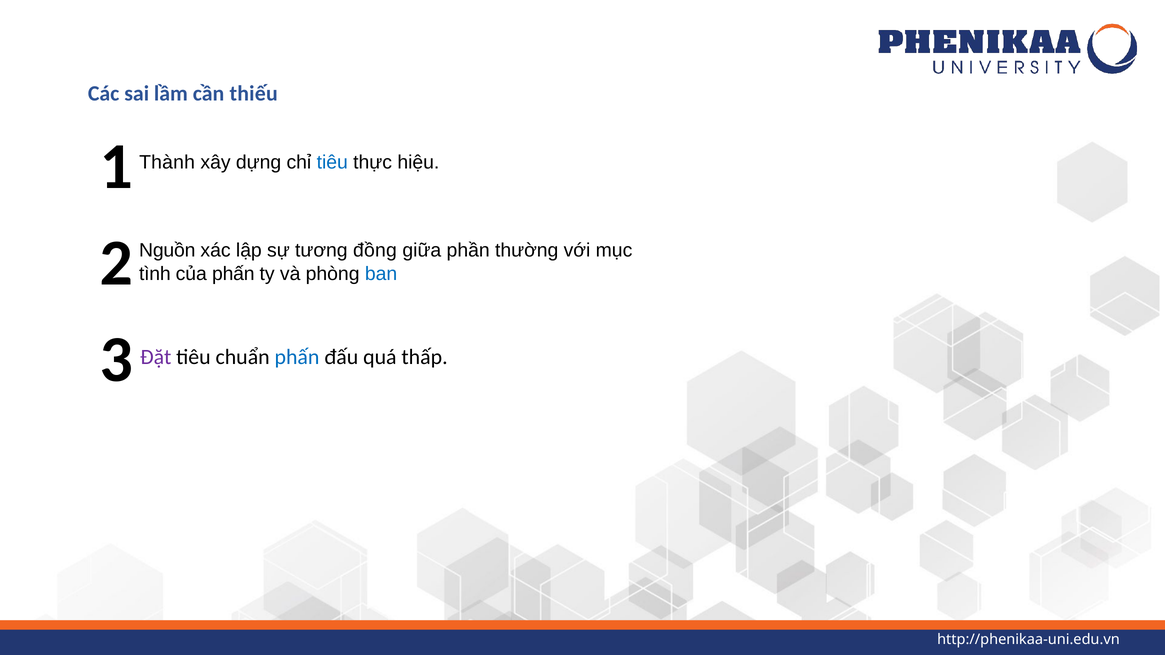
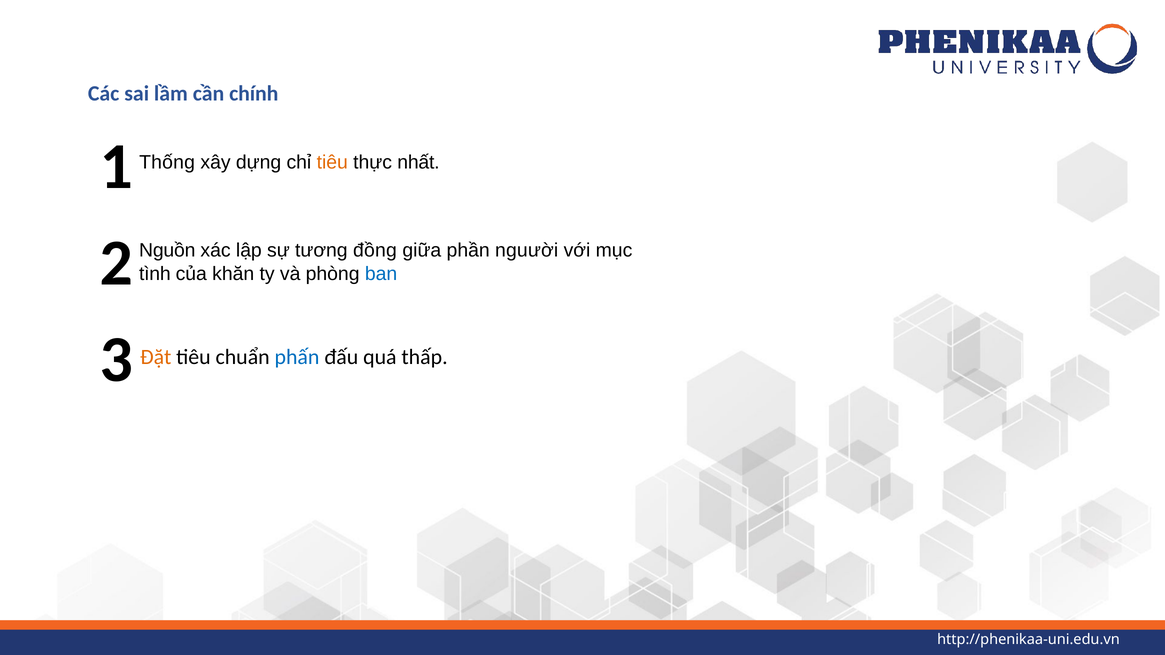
thiếu: thiếu -> chính (254, 94)
Thành: Thành -> Thống (167, 162)
tiêu colour: blue -> orange (332, 162)
hiệu: hiệu -> nhất (418, 162)
thường: thường -> nguười (527, 251)
của phấn: phấn -> khăn (233, 274)
Đặt colour: purple -> orange (156, 357)
